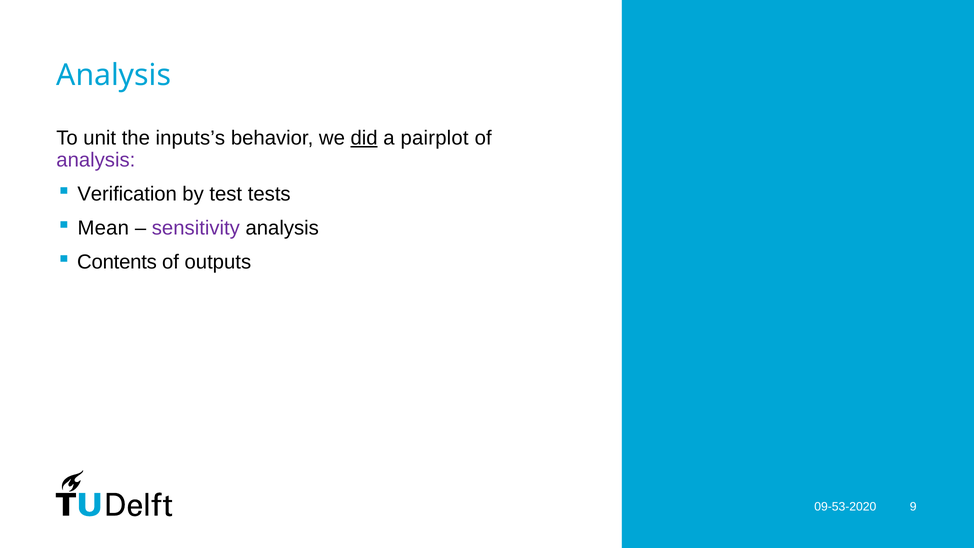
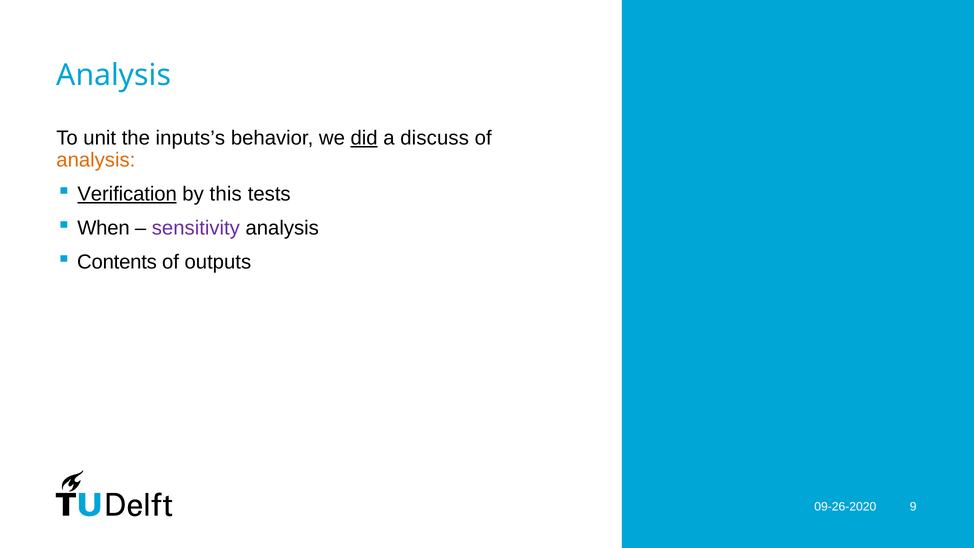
pairplot: pairplot -> discuss (435, 138)
analysis colour: purple -> orange (96, 160)
Verification underline: none -> present (127, 194)
test: test -> this (226, 194)
Mean: Mean -> When (103, 228)
09-53-2020: 09-53-2020 -> 09-26-2020 (845, 507)
